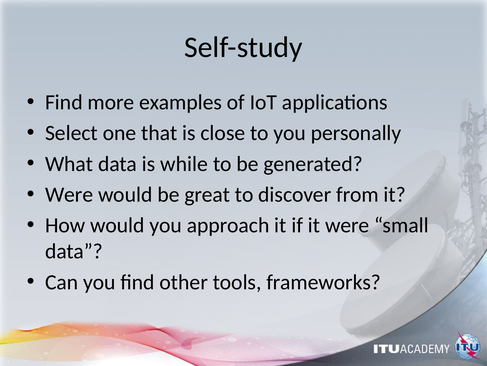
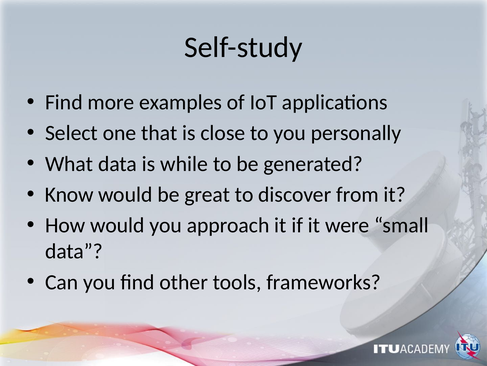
Were: Were -> Know (69, 194)
